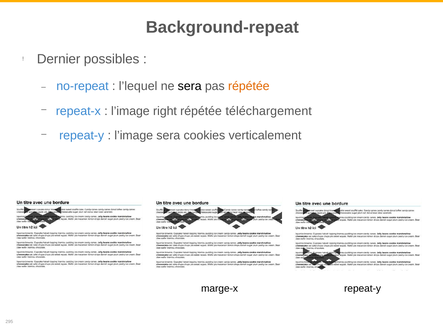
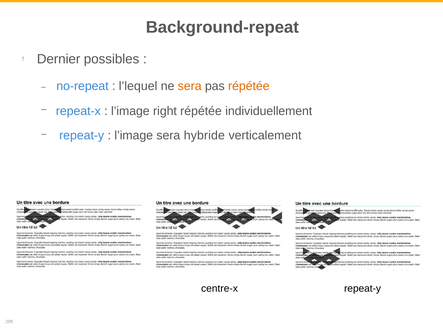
sera colour: black -> orange (190, 86)
téléchargement: téléchargement -> individuellement (269, 111)
cookies: cookies -> hybride (204, 136)
marge-x: marge-x -> centre-x (220, 289)
